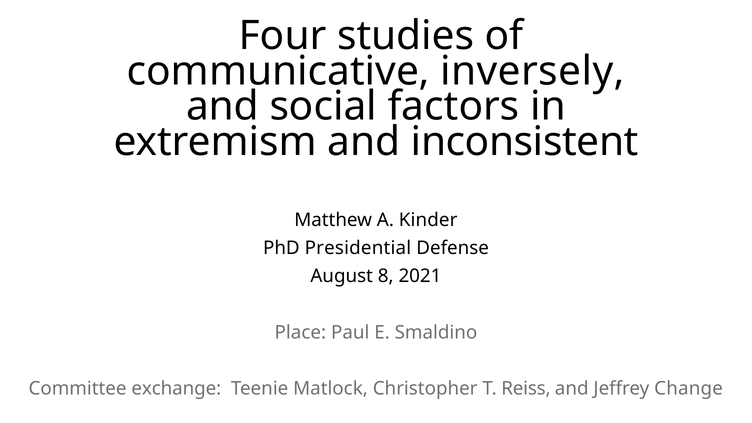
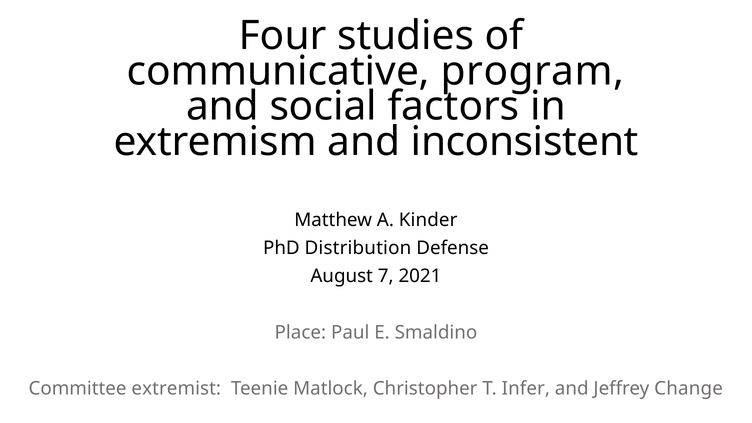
inversely: inversely -> program (532, 71)
Presidential: Presidential -> Distribution (358, 248)
8: 8 -> 7 (386, 276)
exchange: exchange -> extremist (176, 389)
Reiss: Reiss -> Infer (526, 389)
